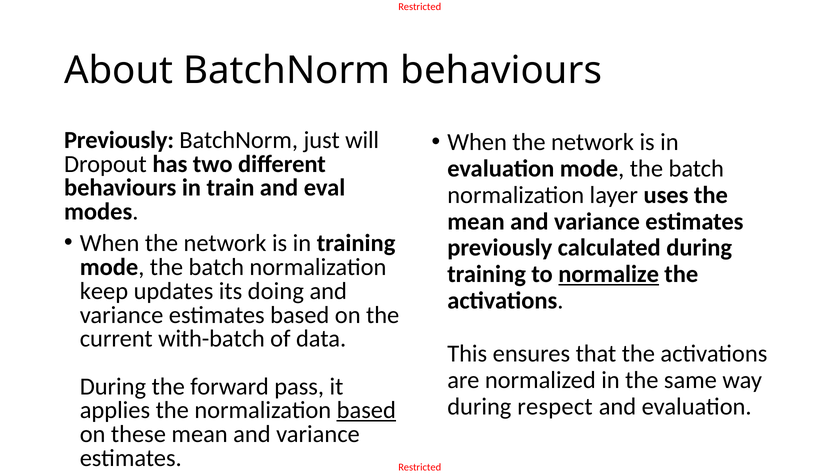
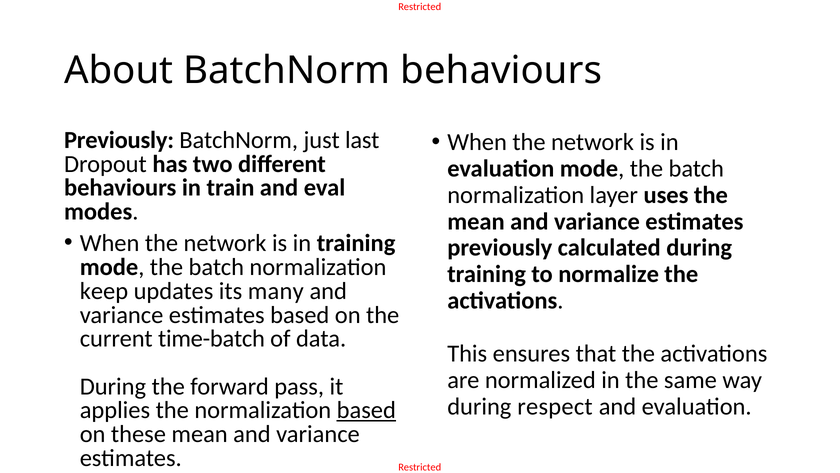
will: will -> last (362, 140)
normalize underline: present -> none (609, 274)
doing: doing -> many (276, 291)
with-batch: with-batch -> time-batch (212, 338)
